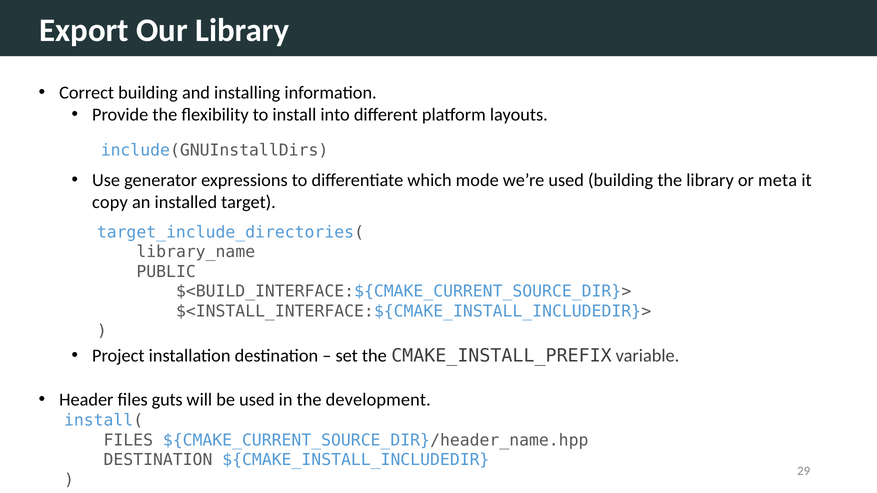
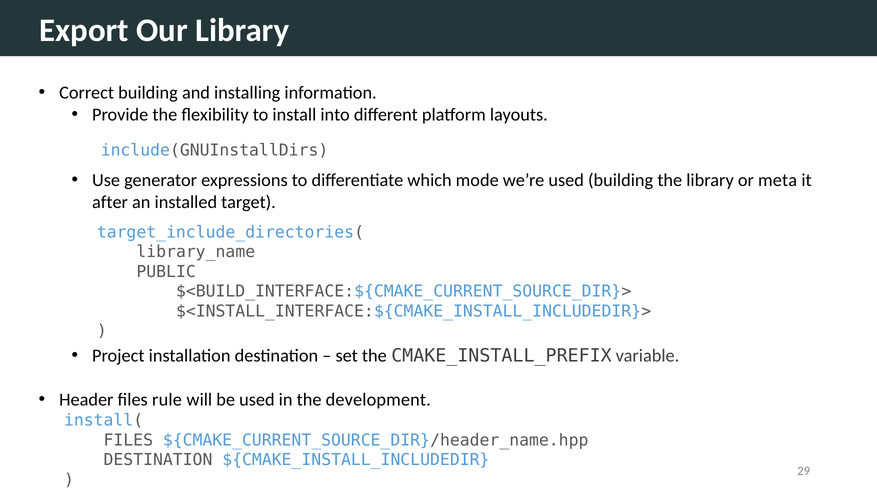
copy: copy -> after (110, 202)
guts: guts -> rule (167, 400)
